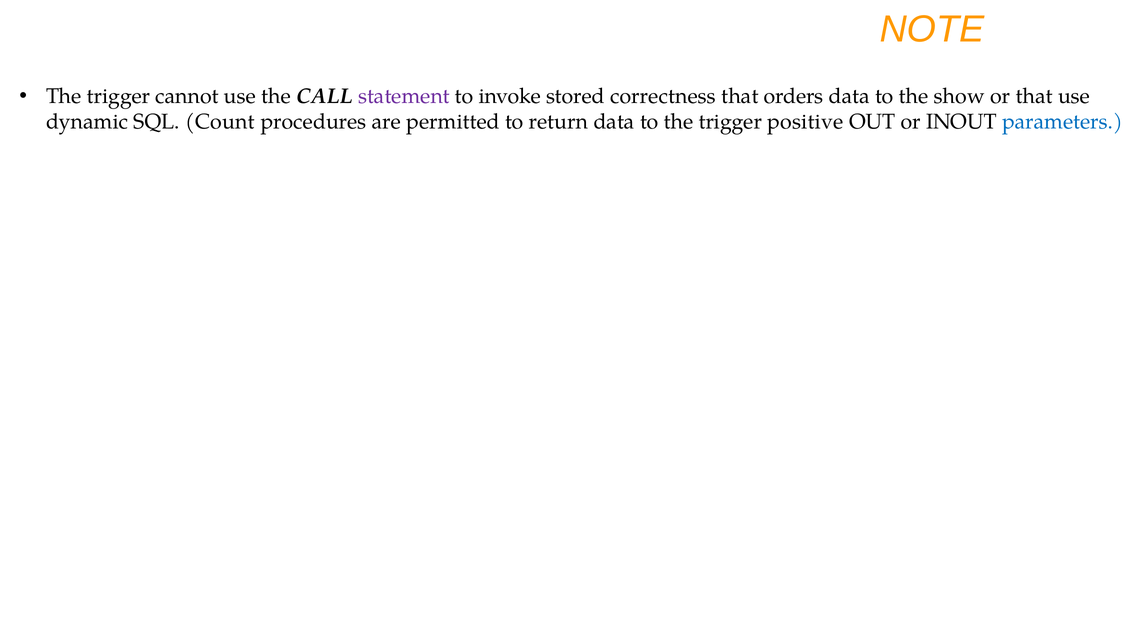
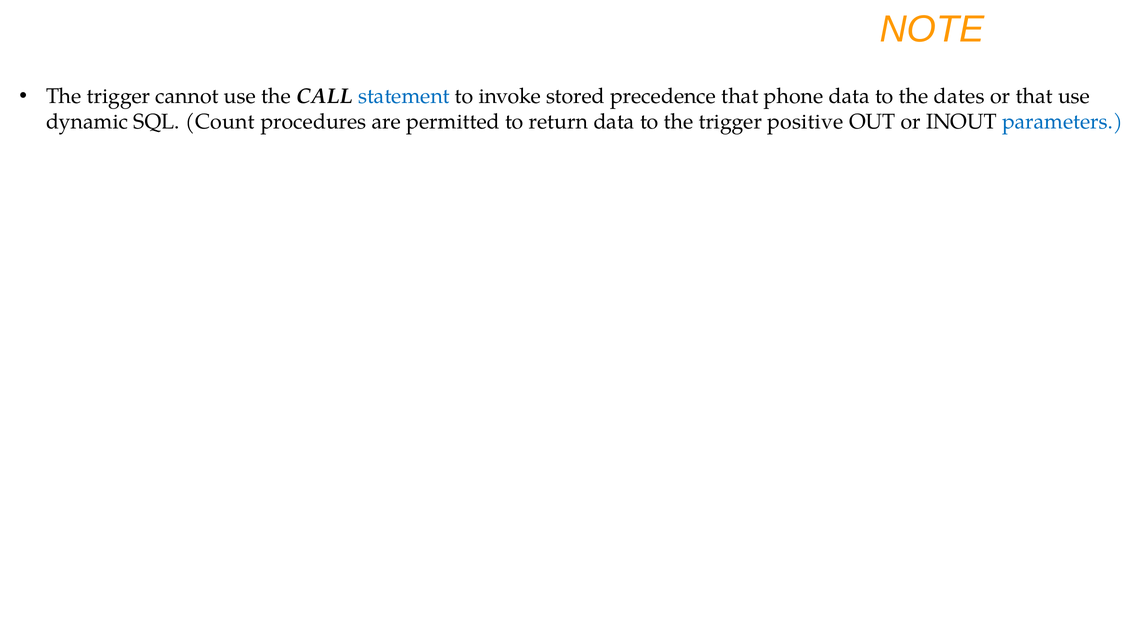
statement colour: purple -> blue (404, 96)
correctness: correctness -> precedence (663, 96)
orders: orders -> phone (794, 96)
show: show -> dates (959, 96)
